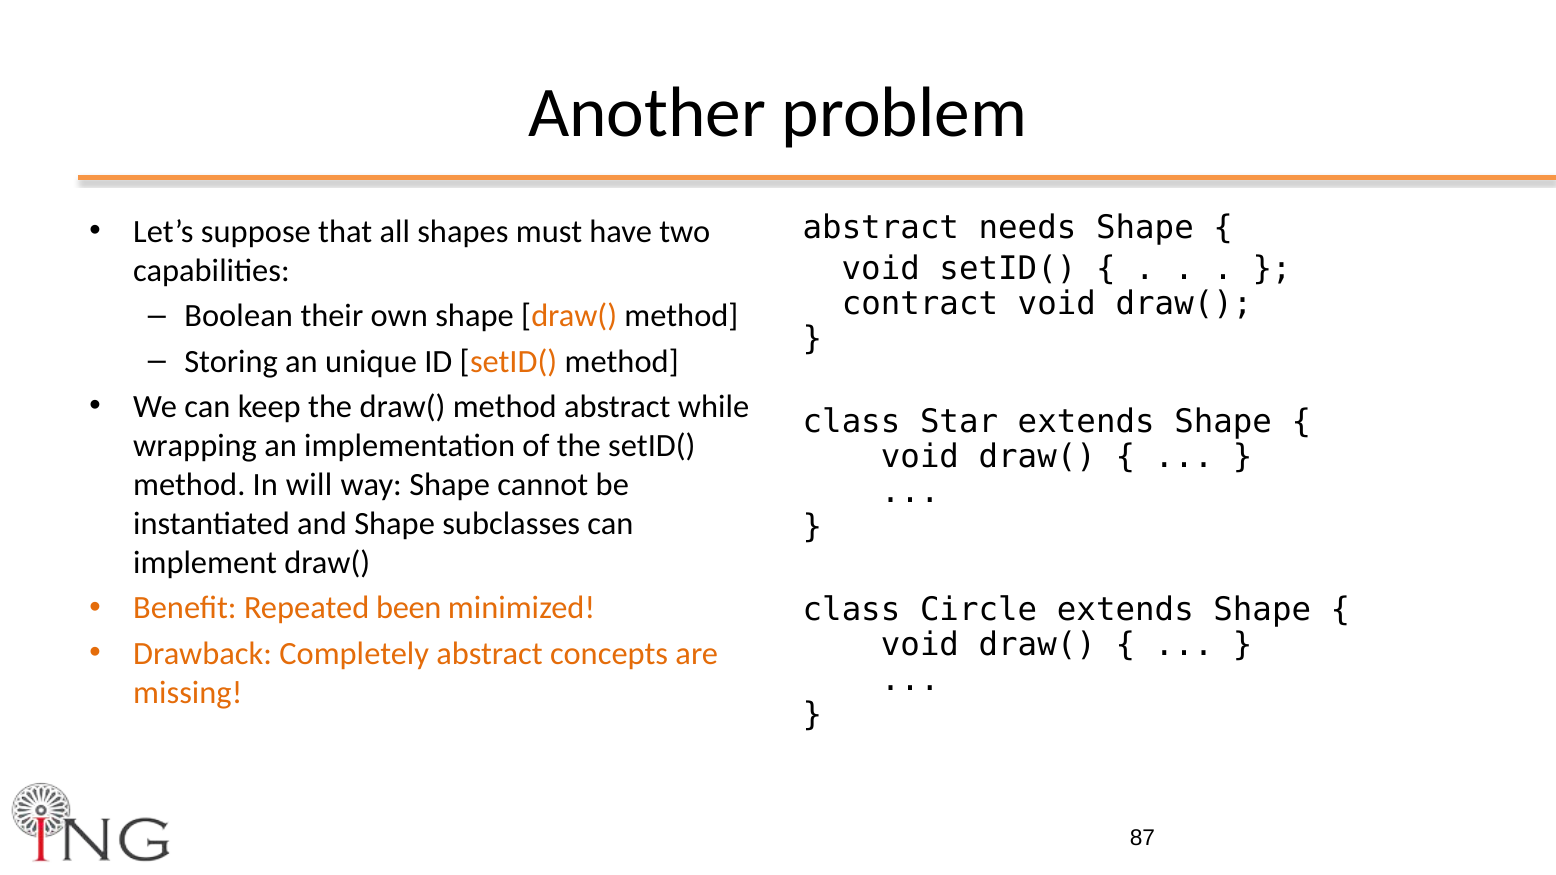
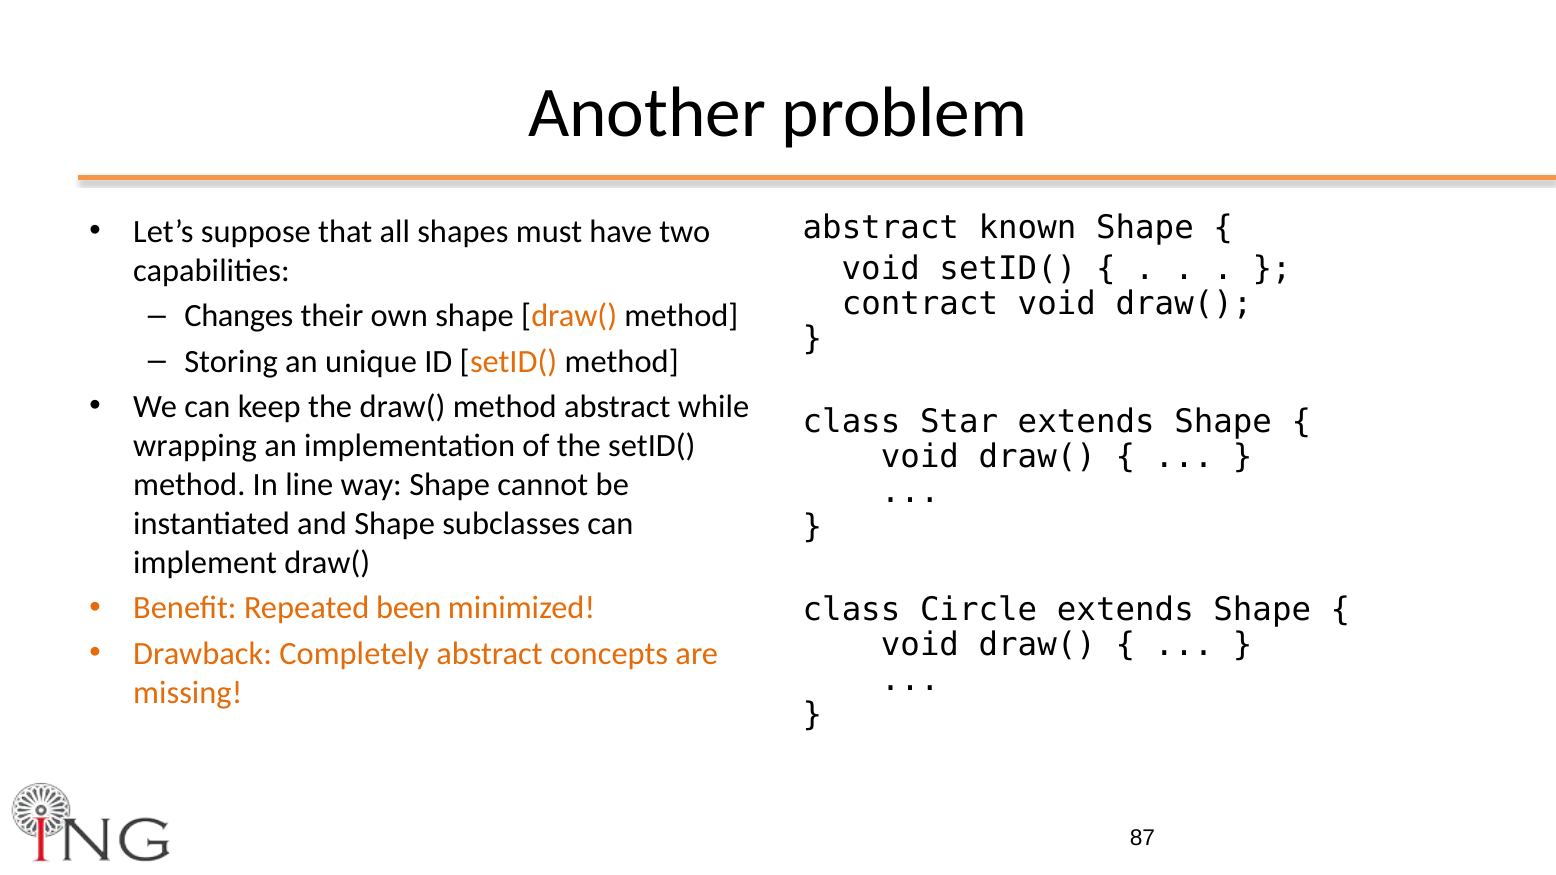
needs: needs -> known (1028, 227)
Boolean: Boolean -> Changes (239, 316)
will: will -> line (309, 485)
